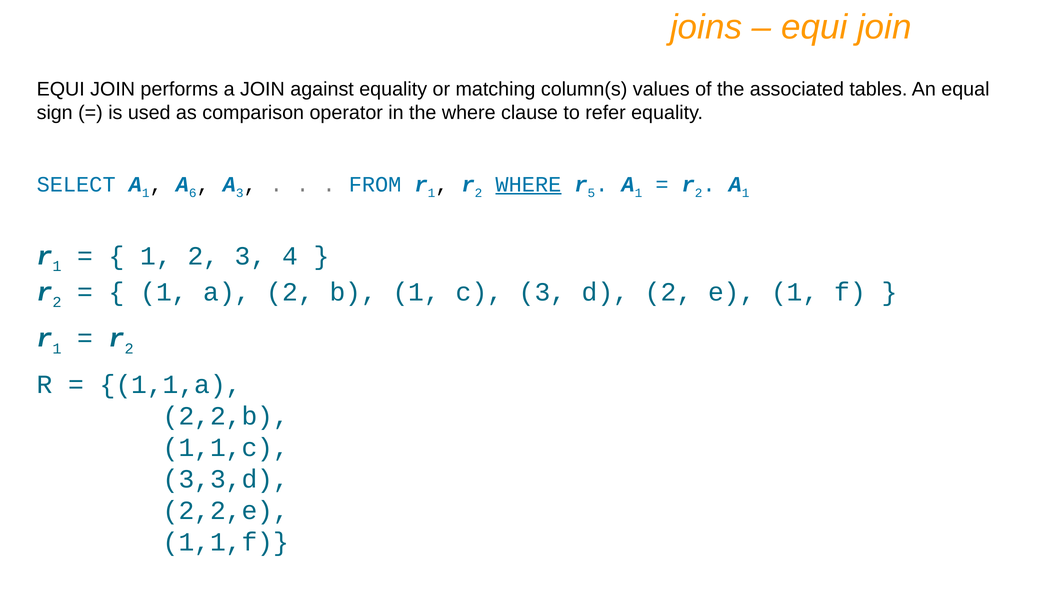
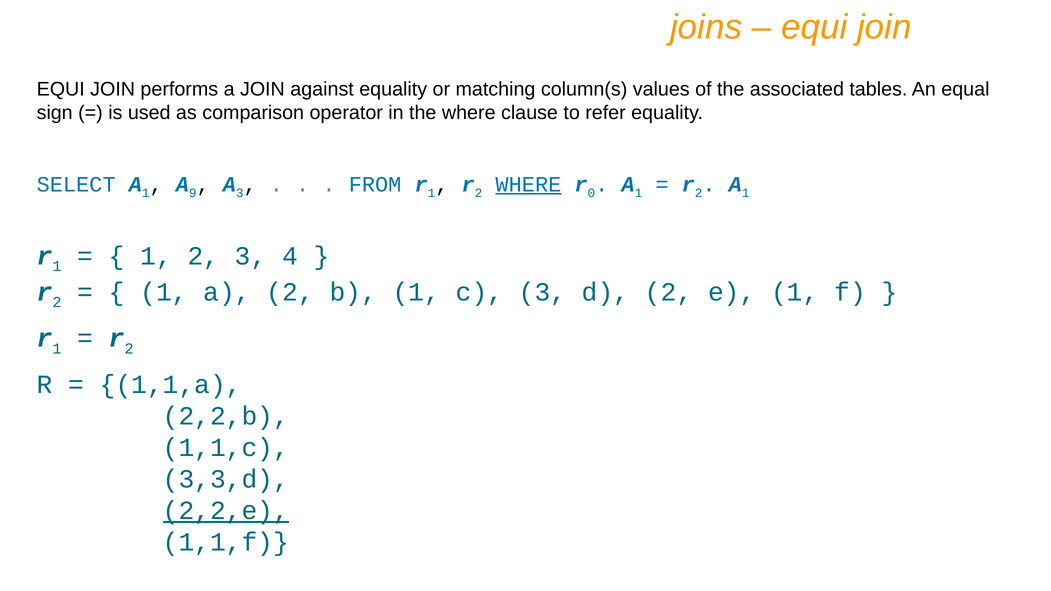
6: 6 -> 9 (193, 193)
5: 5 -> 0 (591, 193)
2,2,e underline: none -> present (226, 511)
